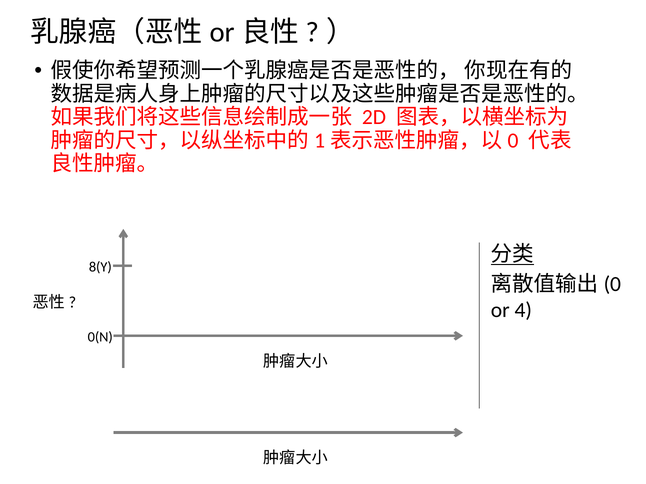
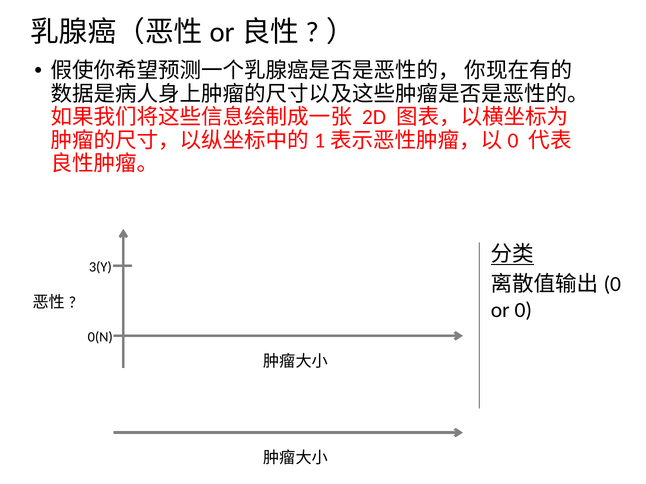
8(Y: 8(Y -> 3(Y (100, 267)
4: 4 -> 0 (523, 310)
